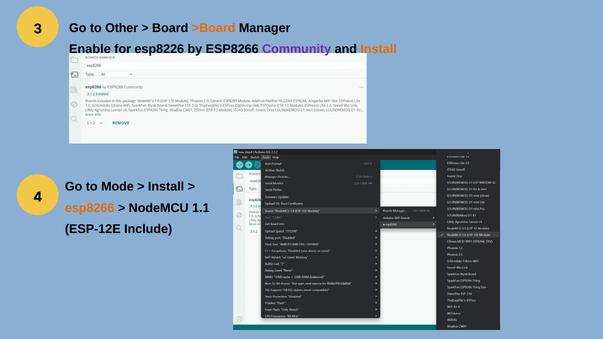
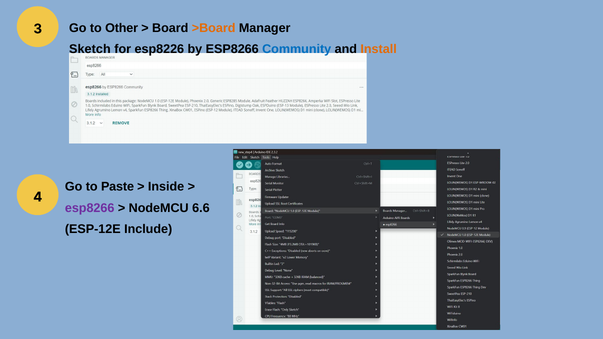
Enable: Enable -> Sketch (90, 49)
Community colour: purple -> blue (297, 49)
Mode: Mode -> Paste (117, 187)
Install: Install -> Inside (166, 187)
esp8266 colour: orange -> purple (90, 208)
1.1: 1.1 -> 6.6 (201, 208)
